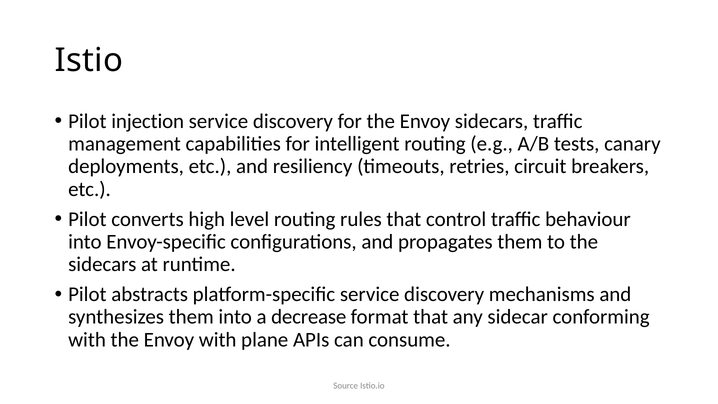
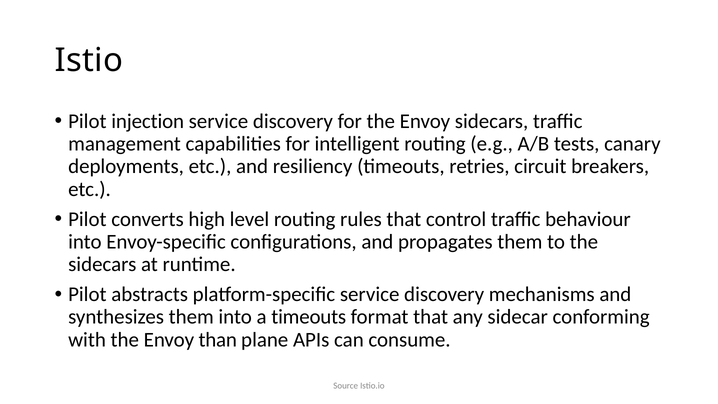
a decrease: decrease -> timeouts (309, 317)
Envoy with: with -> than (218, 340)
